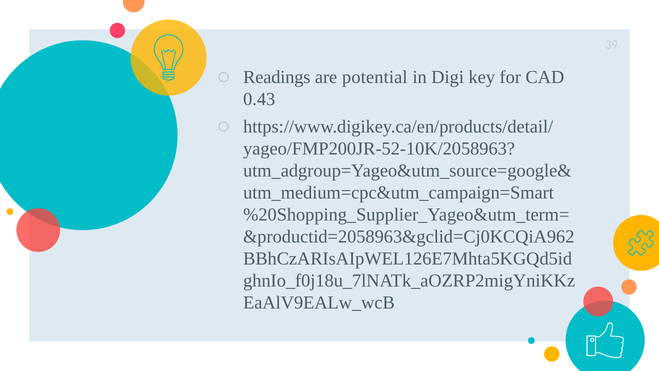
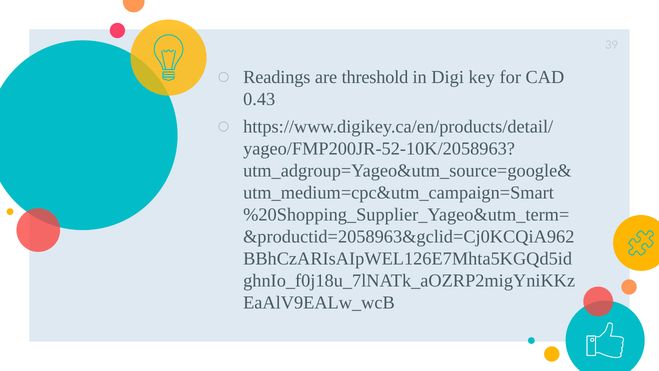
potential: potential -> threshold (375, 77)
